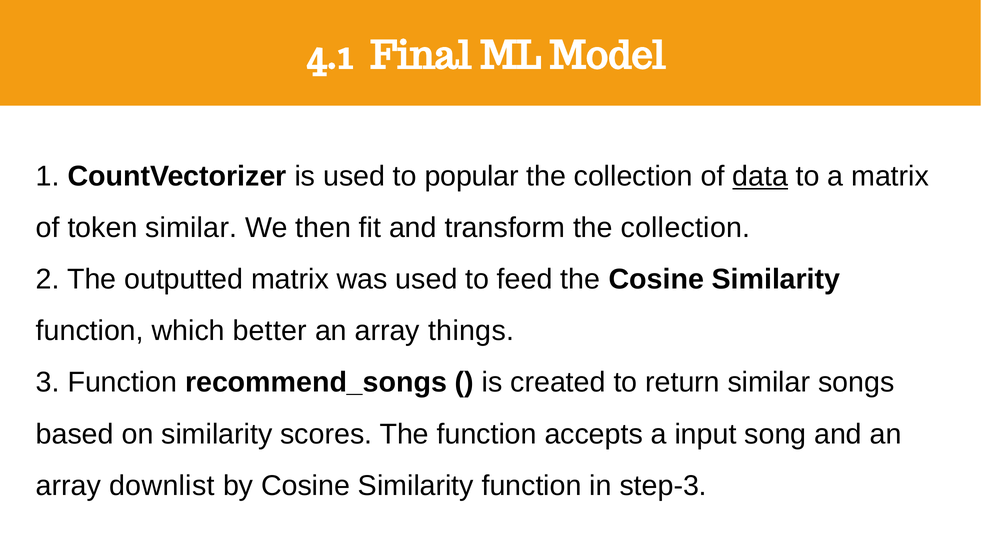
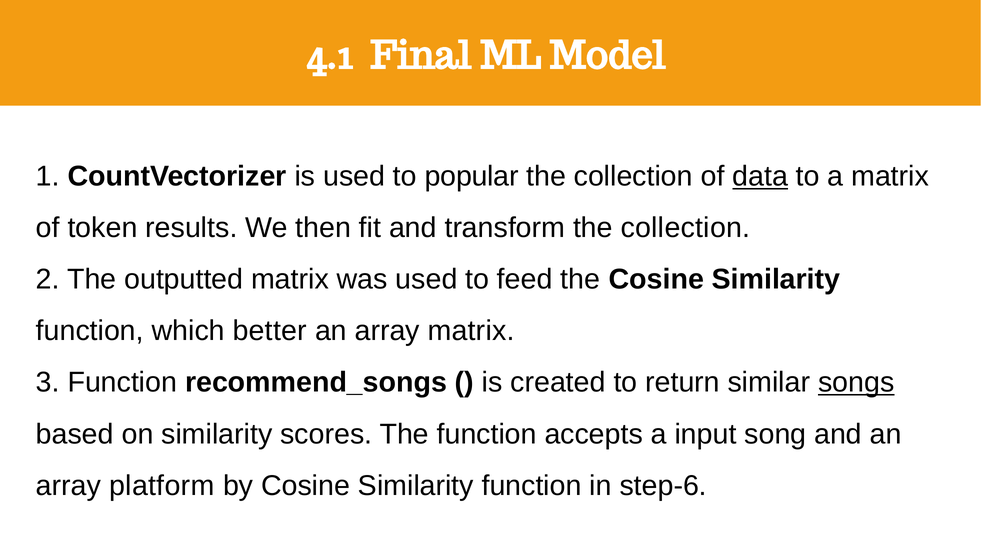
token similar: similar -> results (191, 228)
array things: things -> matrix (471, 331)
songs underline: none -> present (856, 382)
downlist: downlist -> platform (162, 485)
step-3: step-3 -> step-6 (663, 485)
